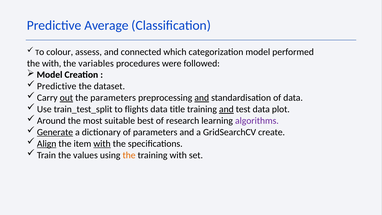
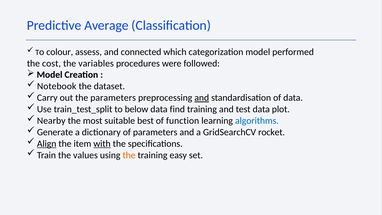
the with: with -> cost (51, 63)
Predictive: Predictive -> Notebook (57, 86)
out underline: present -> none (66, 98)
flights: flights -> below (137, 109)
title: title -> find (177, 109)
and underline: present -> none (226, 109)
Around: Around -> Nearby (51, 121)
research: research -> function (183, 121)
algorithms colour: purple -> blue (257, 121)
Generate underline: present -> none (55, 132)
create: create -> rocket (272, 132)
training with: with -> easy (178, 155)
